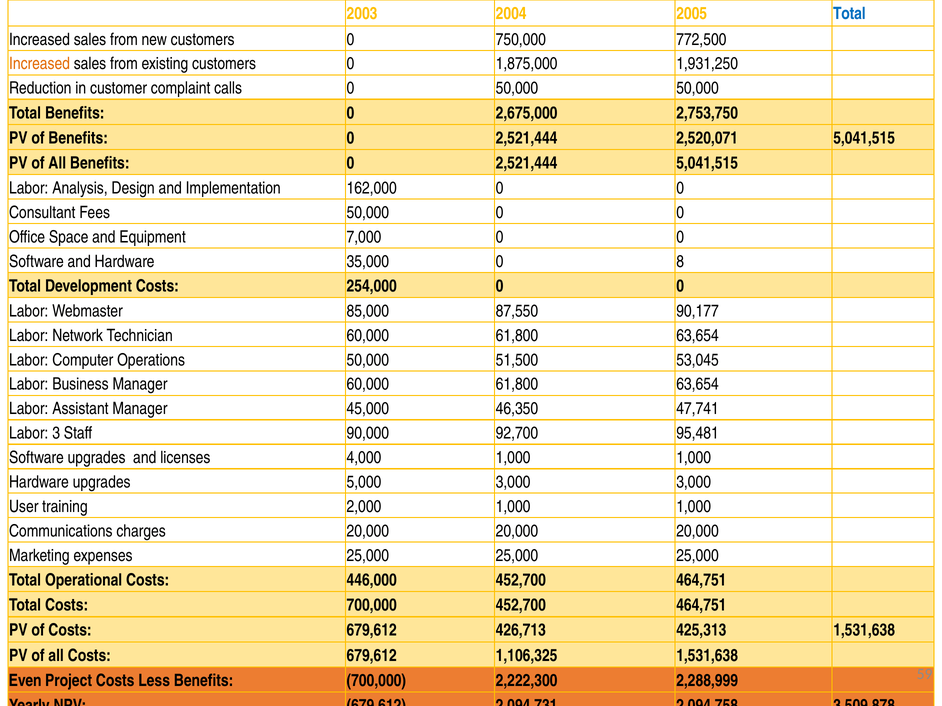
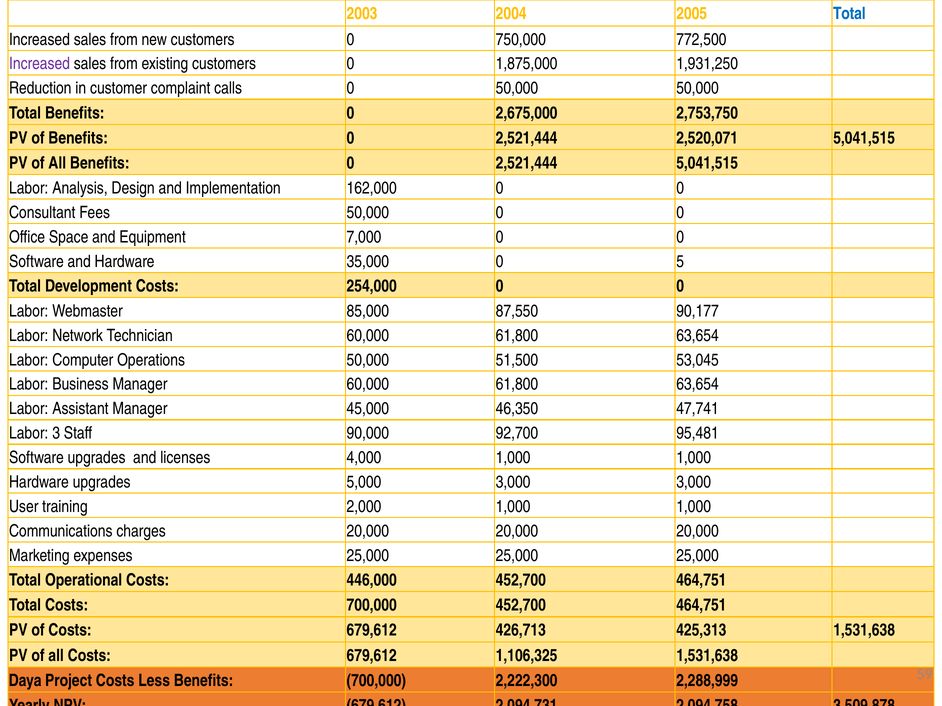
Increased colour: orange -> purple (40, 64)
8: 8 -> 5 (680, 262)
Even: Even -> Daya (25, 681)
